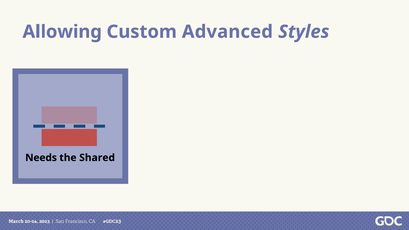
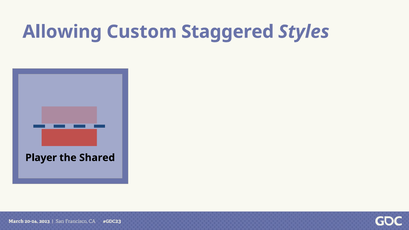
Advanced: Advanced -> Staggered (228, 32)
Needs: Needs -> Player (41, 158)
